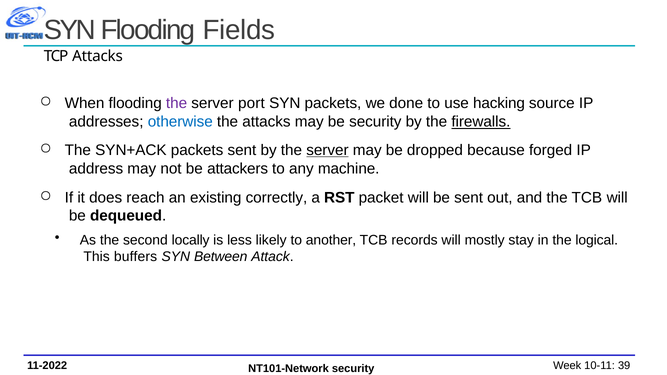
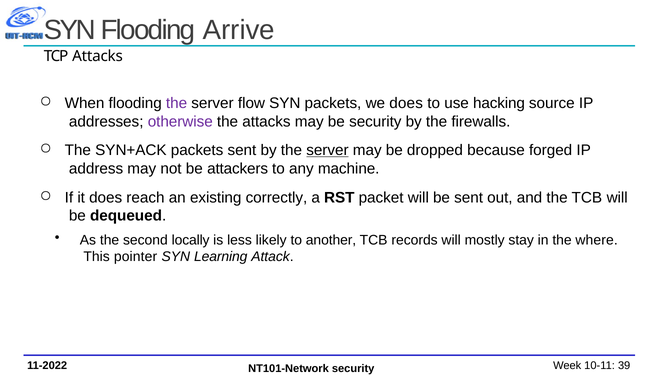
Fields: Fields -> Arrive (239, 30)
port: port -> flow (252, 103)
we done: done -> does (406, 103)
otherwise colour: blue -> purple (180, 122)
firewalls underline: present -> none (481, 122)
logical: logical -> where (597, 240)
buffers: buffers -> pointer (136, 257)
Between: Between -> Learning (221, 257)
